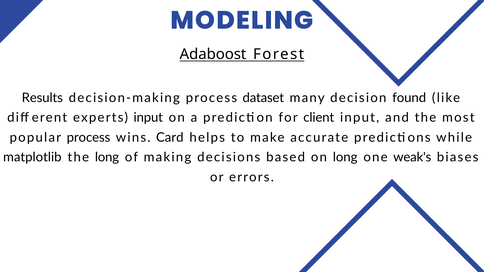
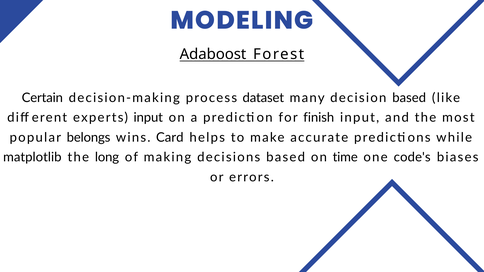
Results: Results -> Certain (42, 98)
decision found: found -> based (409, 98)
client: client -> finish (319, 118)
popular process: process -> belongs (89, 138)
on long: long -> time (345, 157)
weak's: weak's -> code's (412, 157)
